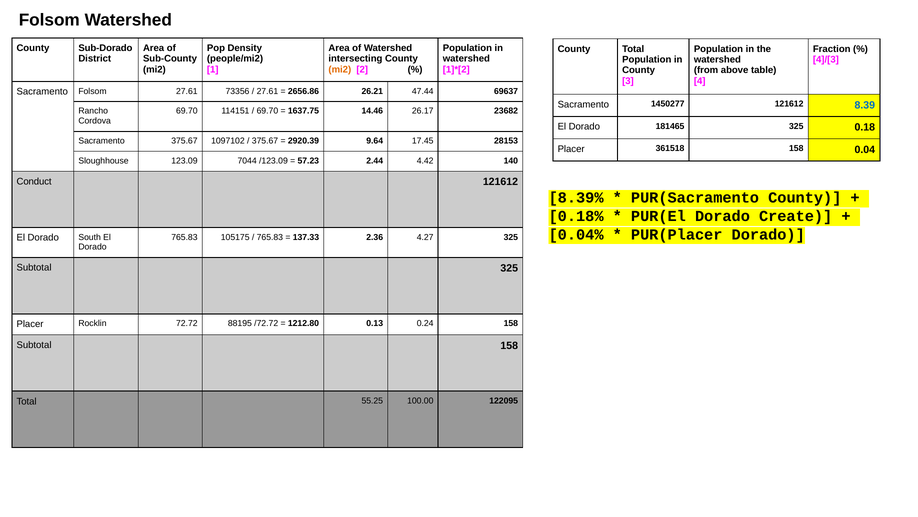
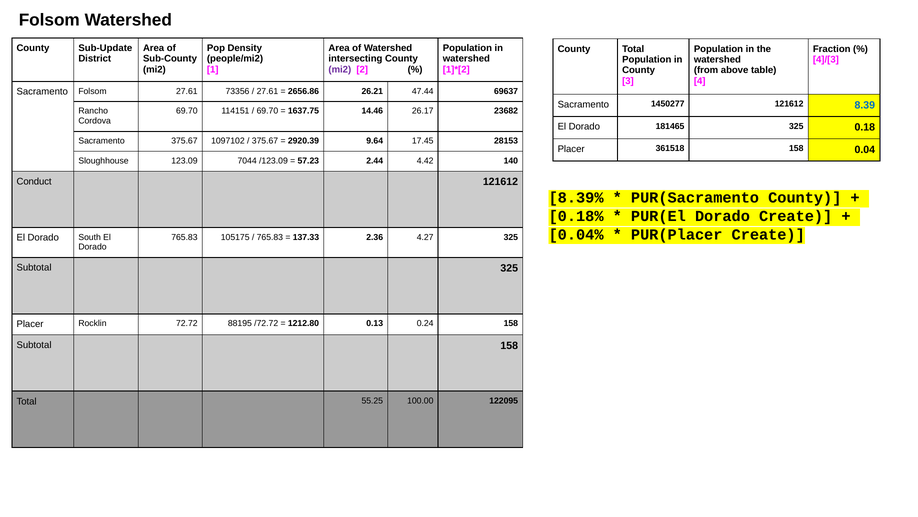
Sub-Dorado: Sub-Dorado -> Sub-Update (105, 48)
mi2 colour: orange -> purple (340, 69)
PUR(Placer Dorado: Dorado -> Create (768, 234)
